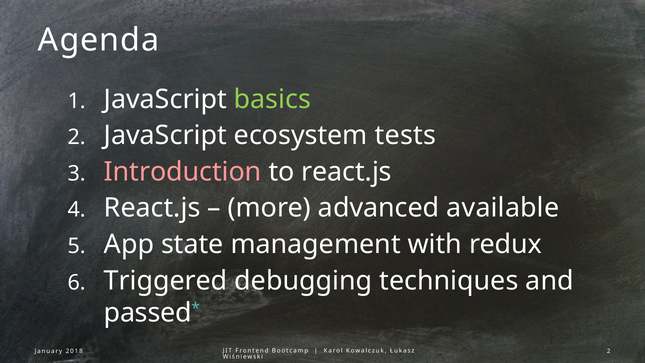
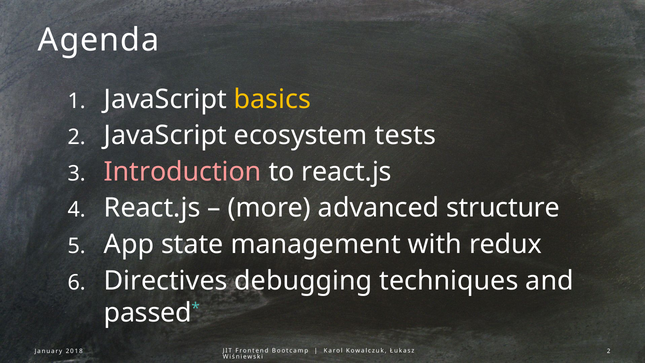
basics colour: light green -> yellow (272, 99)
available: available -> structure (503, 208)
Triggered: Triggered -> Directives (166, 281)
